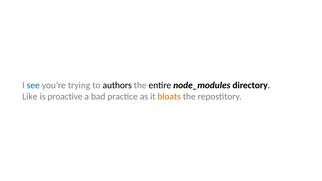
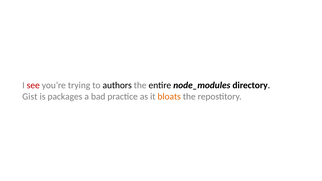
see colour: blue -> red (33, 85)
Like: Like -> Gist (30, 97)
proactive: proactive -> packages (65, 97)
